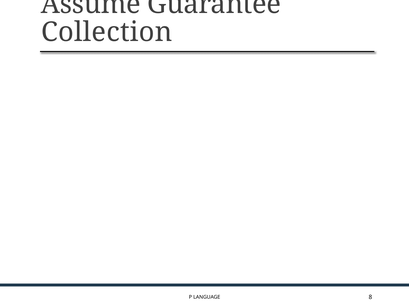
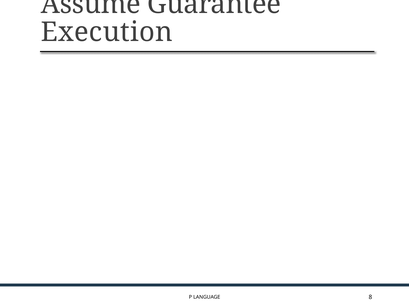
Collection: Collection -> Execution (107, 32)
